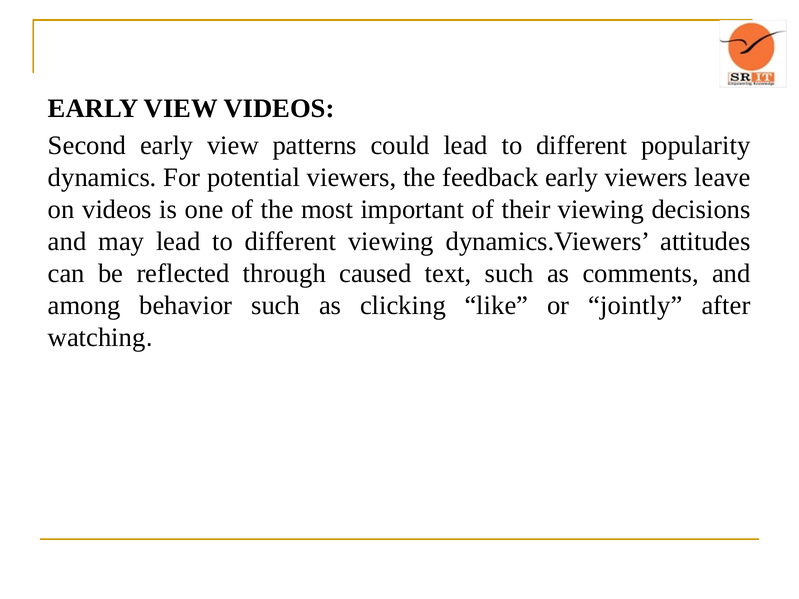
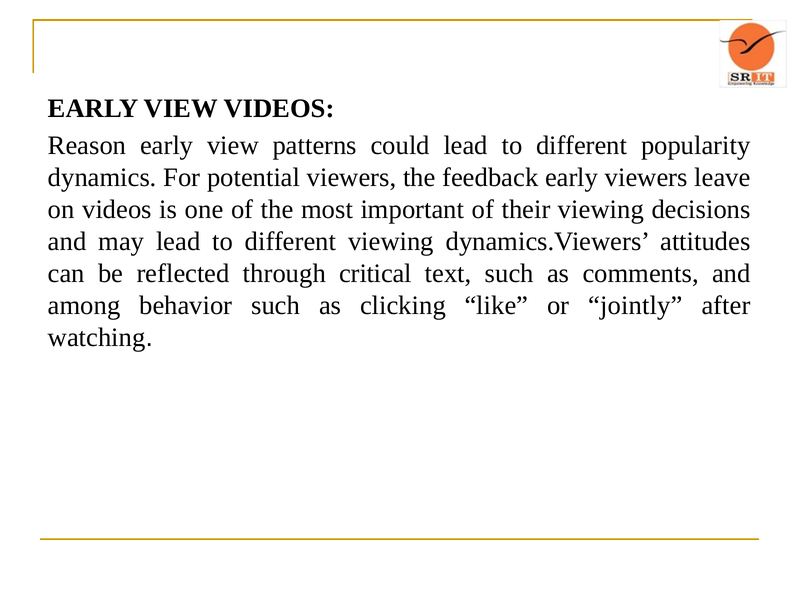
Second: Second -> Reason (87, 146)
caused: caused -> critical (375, 274)
